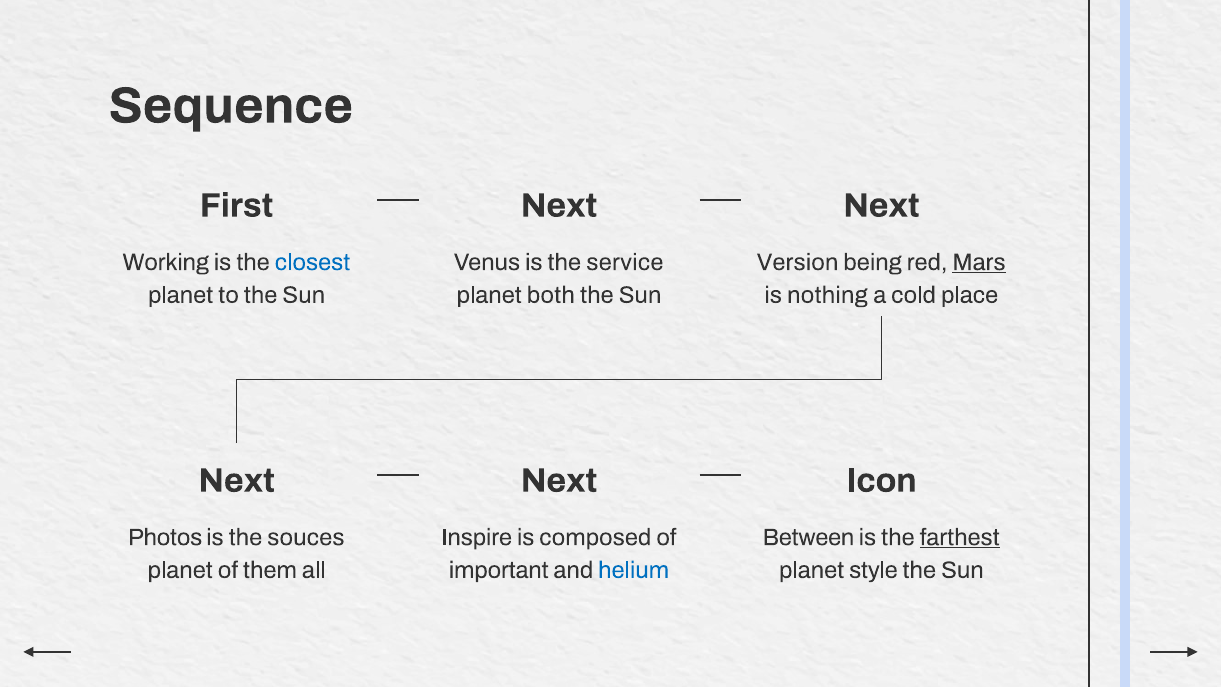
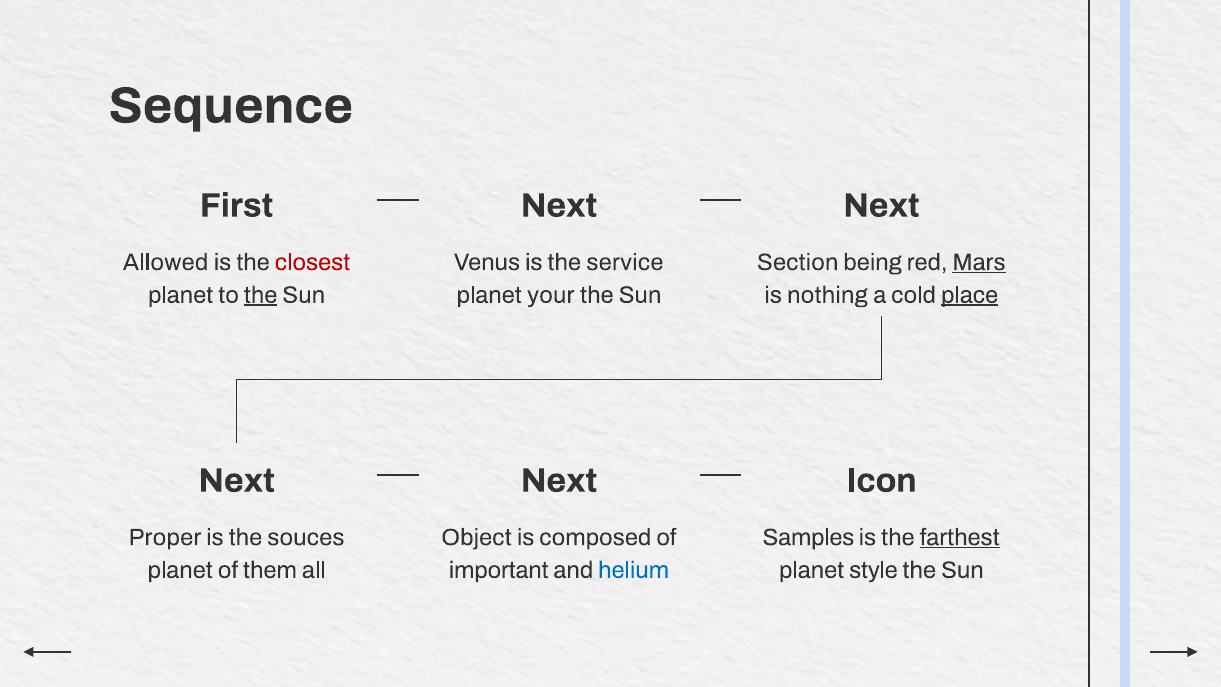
Working: Working -> Allowed (166, 262)
closest colour: blue -> red (313, 262)
Version: Version -> Section (798, 262)
the underline: none -> present (261, 295)
both: both -> your (551, 295)
place underline: none -> present (970, 295)
Photos: Photos -> Proper (165, 537)
Inspire: Inspire -> Object (476, 537)
Between: Between -> Samples (808, 537)
